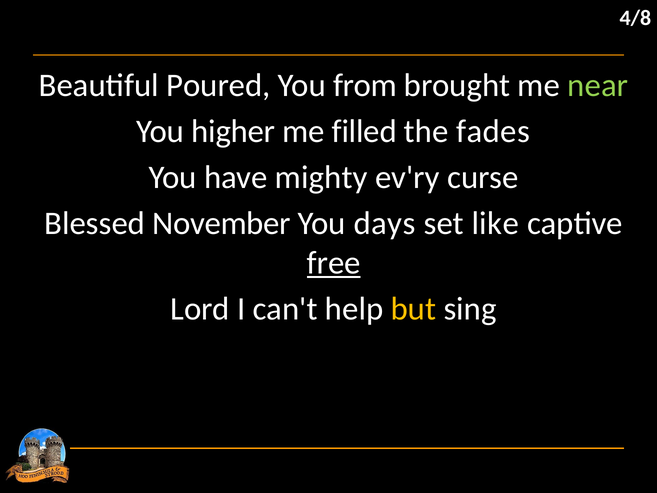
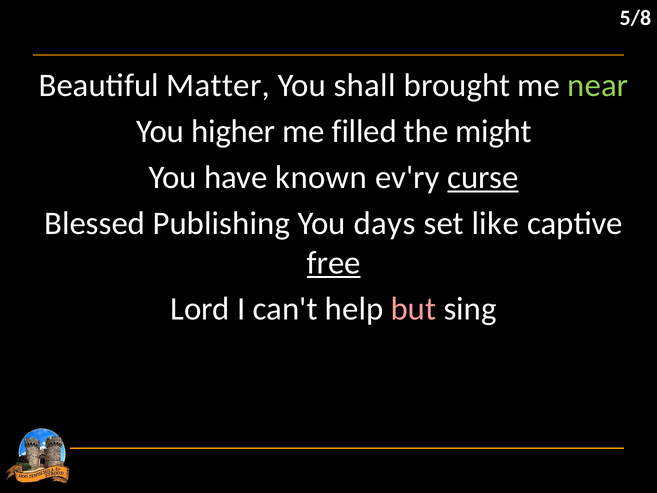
4/8: 4/8 -> 5/8 (635, 18)
Poured: Poured -> Matter (218, 85)
from: from -> shall (365, 85)
fades: fades -> might (494, 131)
mighty: mighty -> known (321, 177)
curse underline: none -> present (483, 177)
November: November -> Publishing (221, 223)
but colour: yellow -> pink (413, 309)
